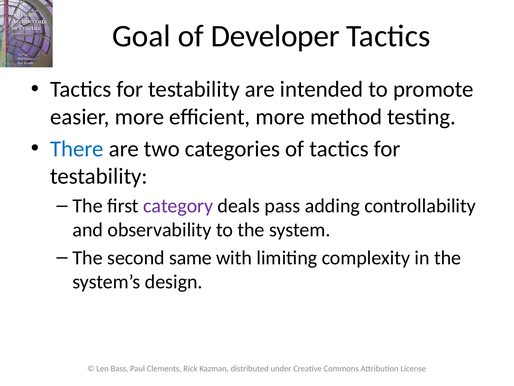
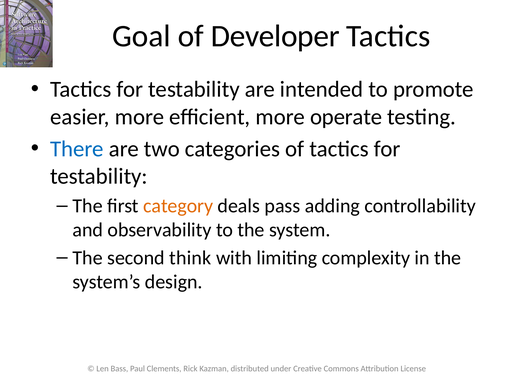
method: method -> operate (346, 117)
category colour: purple -> orange (178, 206)
same: same -> think (190, 257)
